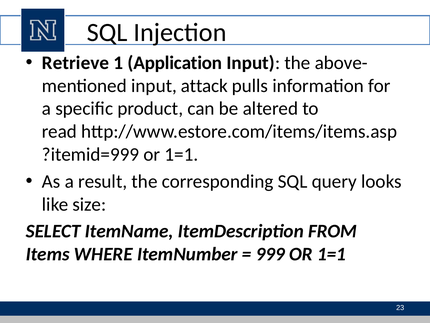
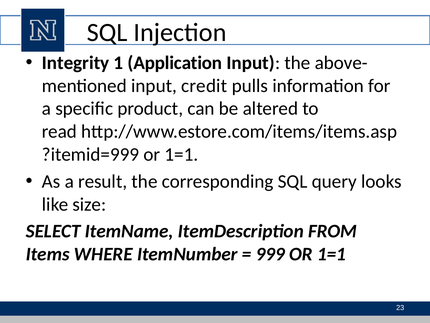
Retrieve: Retrieve -> Integrity (76, 63)
attack: attack -> credit (204, 86)
